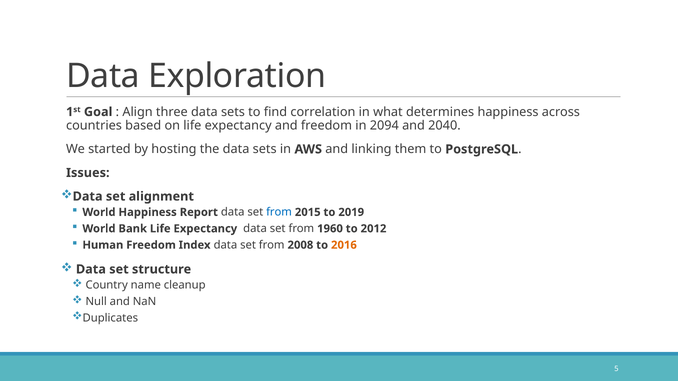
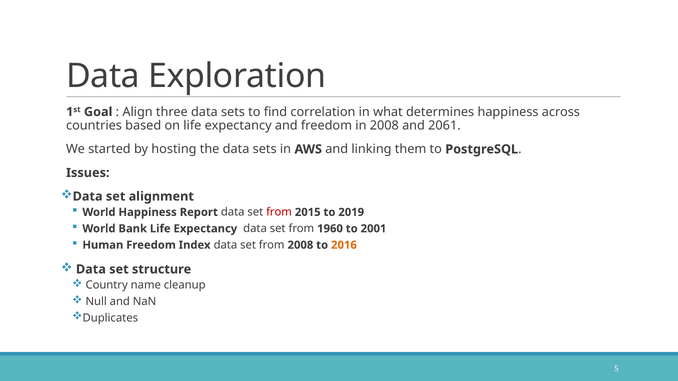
in 2094: 2094 -> 2008 (384, 126)
2040: 2040 -> 2061 (444, 126)
from colour: blue -> red (279, 212)
2012: 2012 -> 2001 (374, 229)
